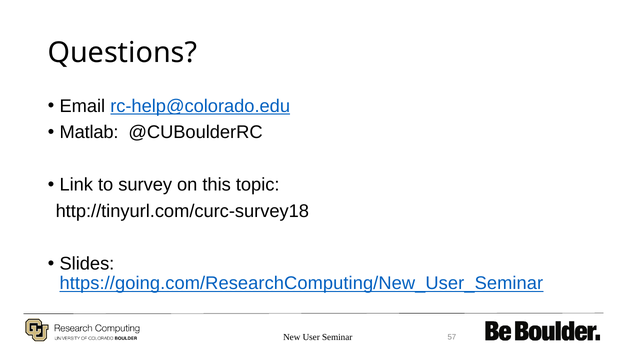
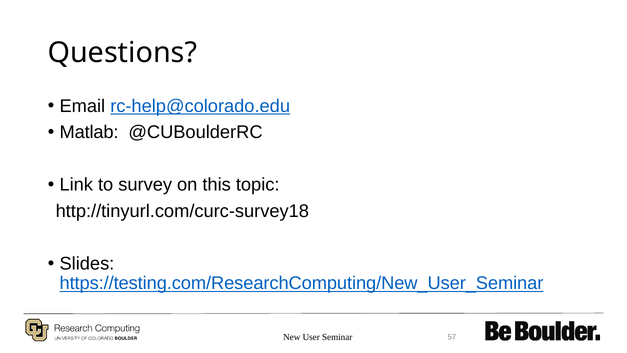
https://going.com/ResearchComputing/New_User_Seminar: https://going.com/ResearchComputing/New_User_Seminar -> https://testing.com/ResearchComputing/New_User_Seminar (301, 283)
